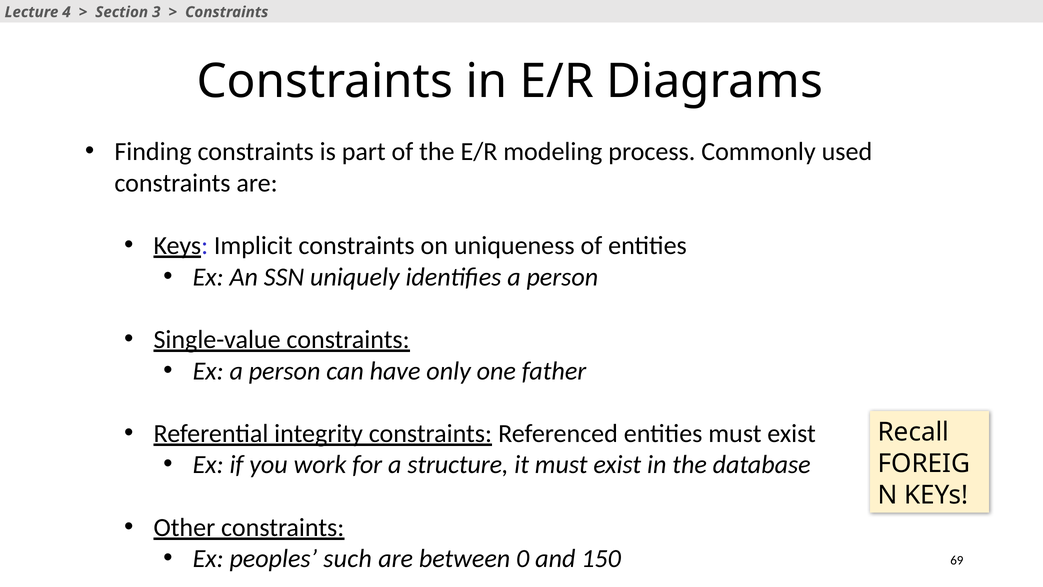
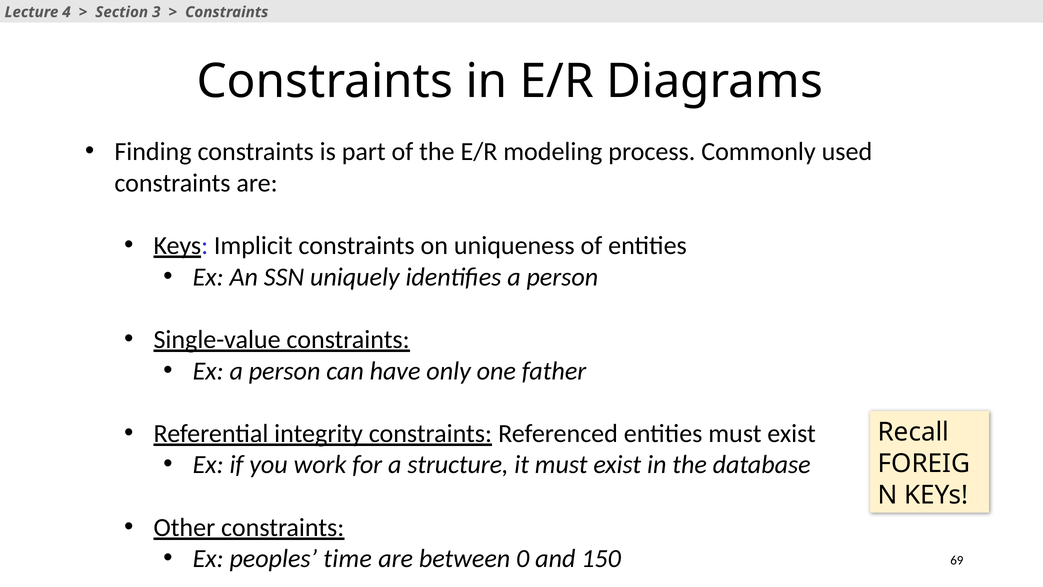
such: such -> time (348, 558)
